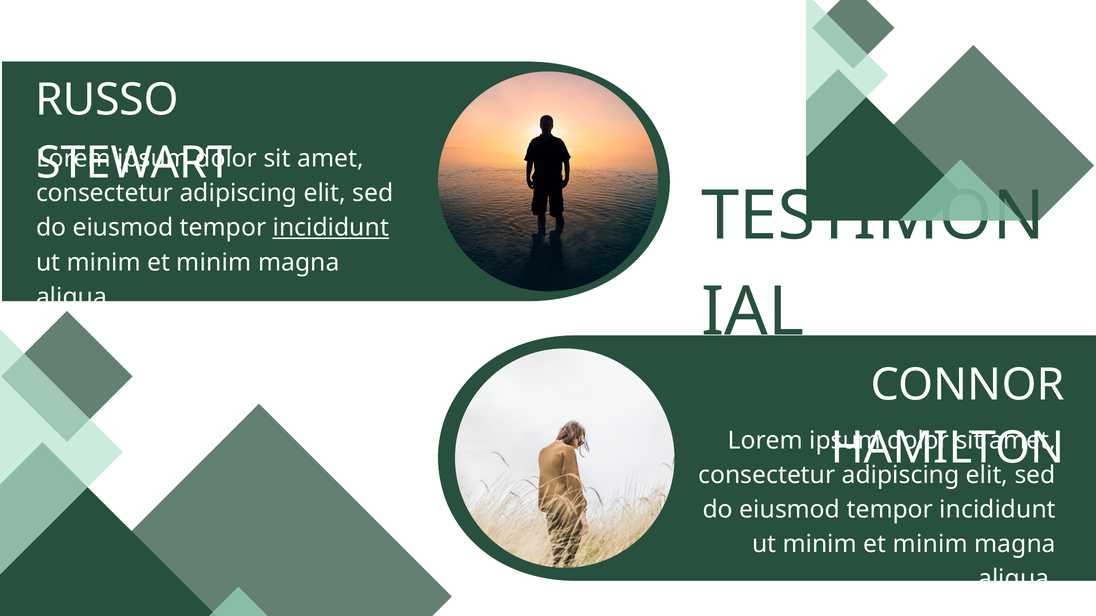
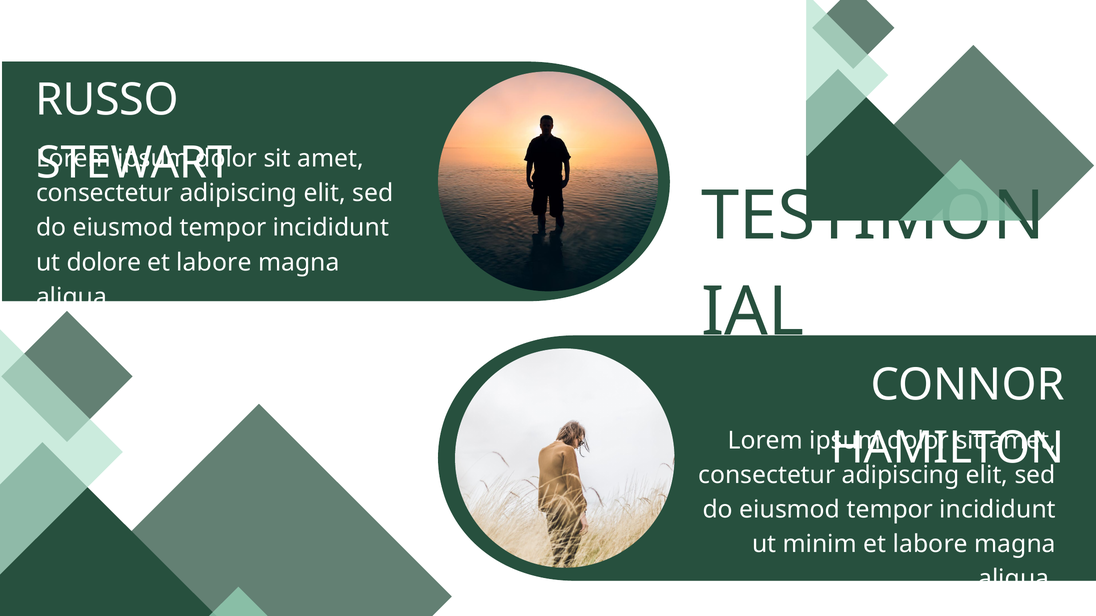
incididunt underline: present -> none (331, 228)
minim: minim -> dolore (104, 263)
minim: minim -> labore (214, 263)
minim: minim -> labore (930, 545)
